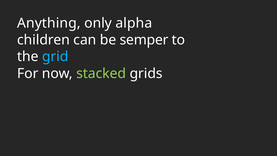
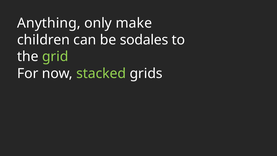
alpha: alpha -> make (134, 23)
semper: semper -> sodales (144, 40)
grid colour: light blue -> light green (55, 56)
